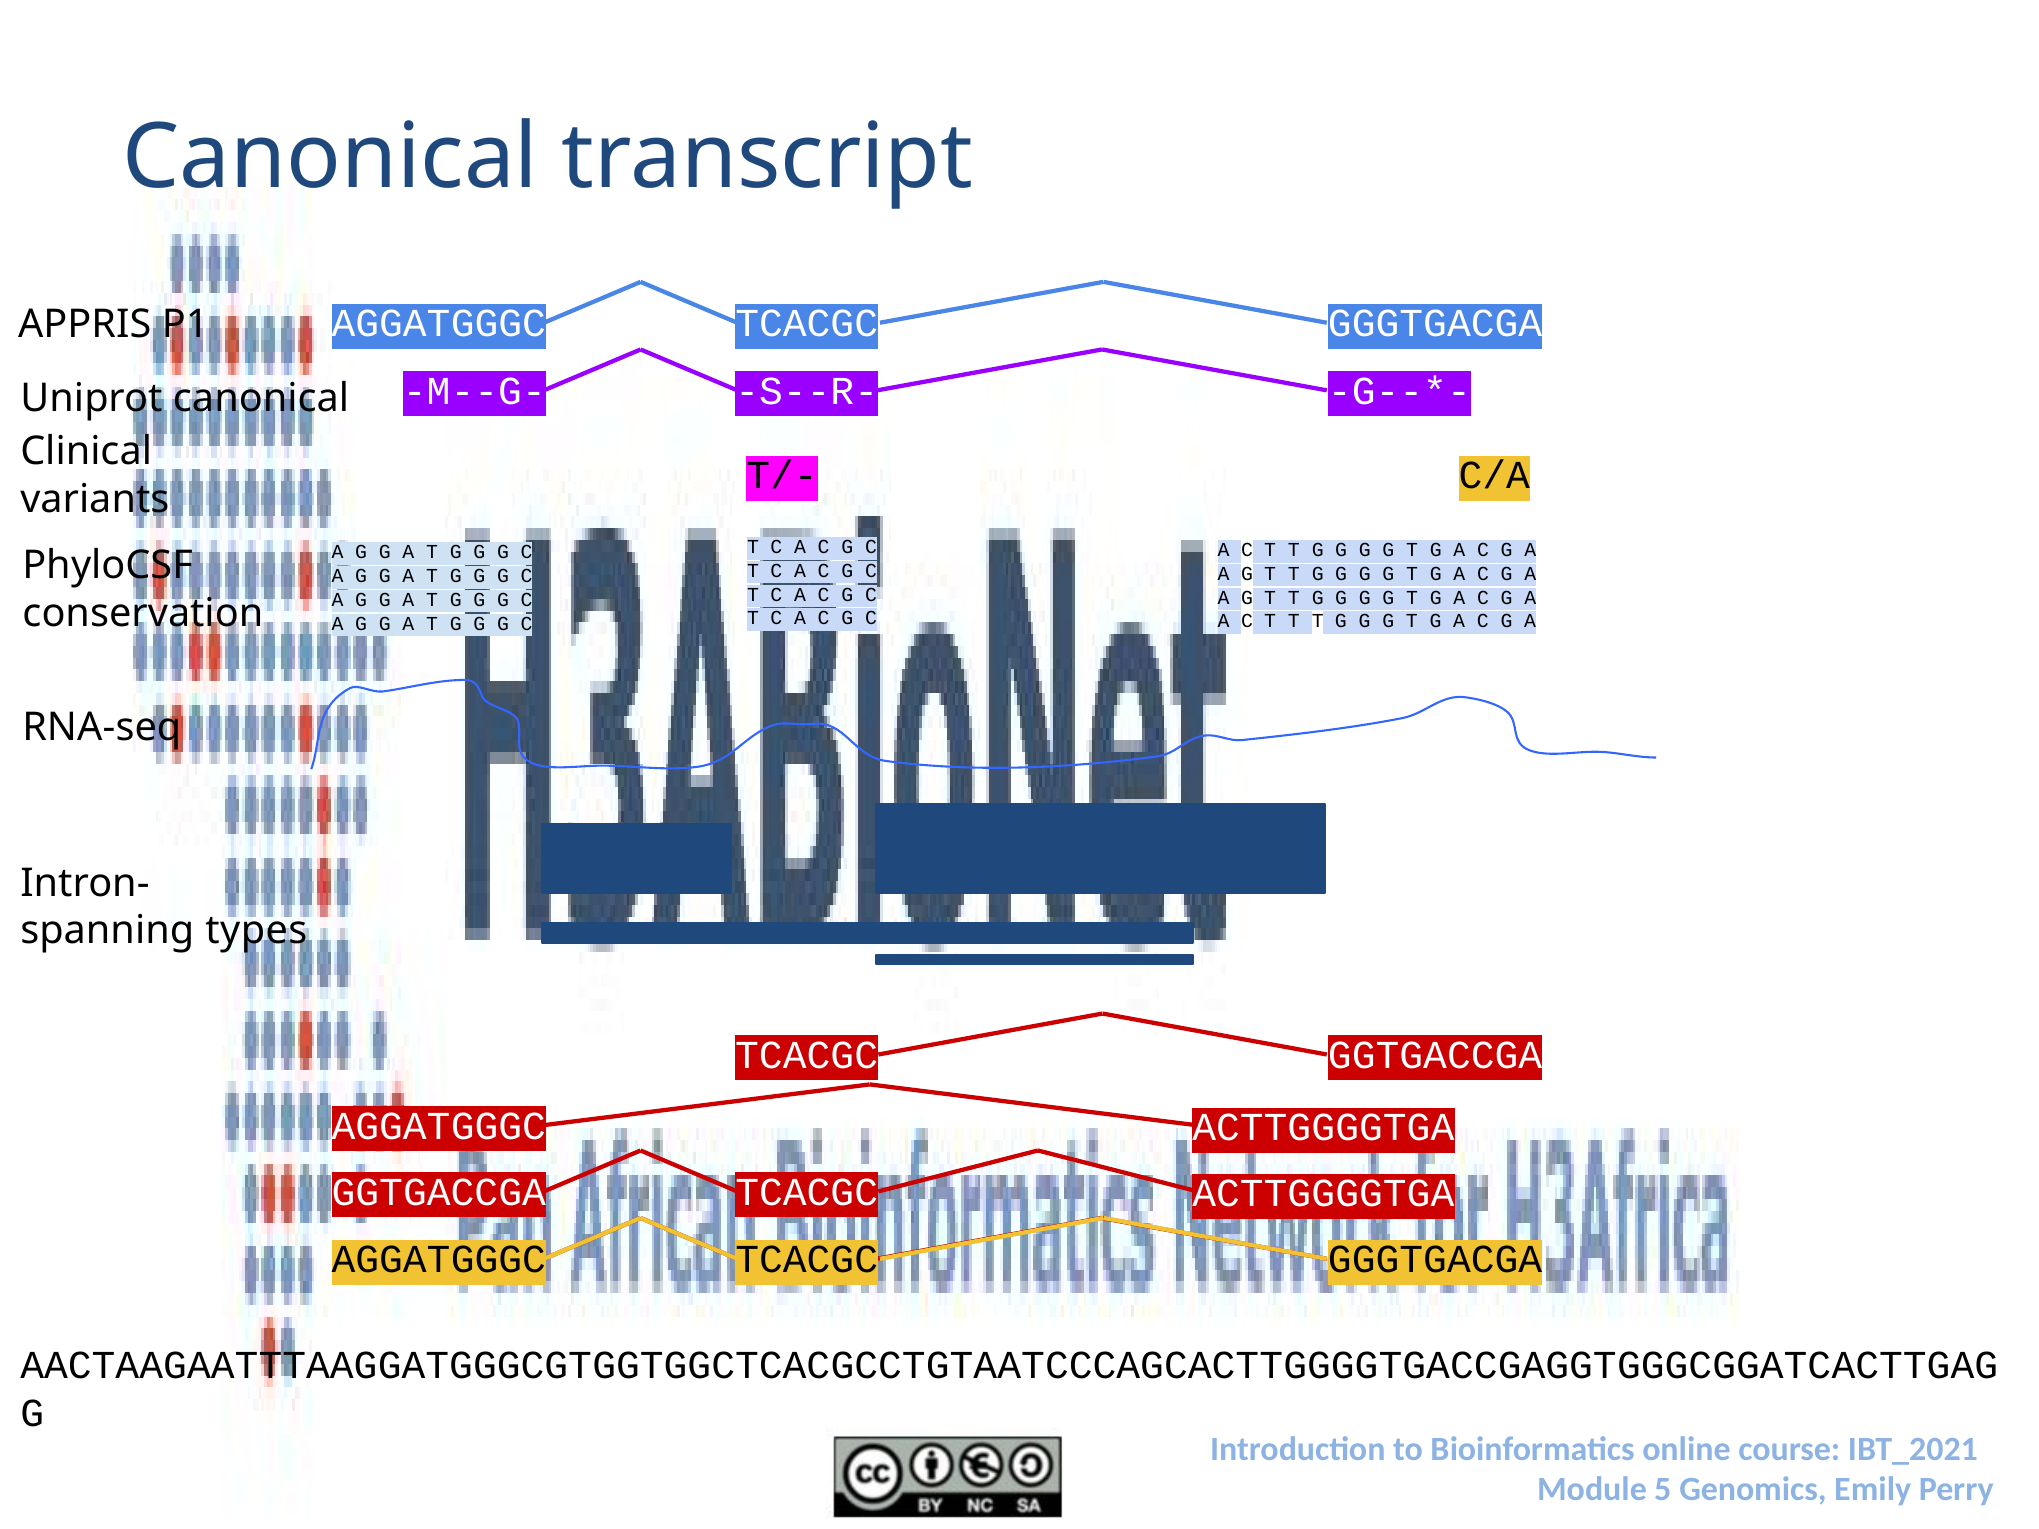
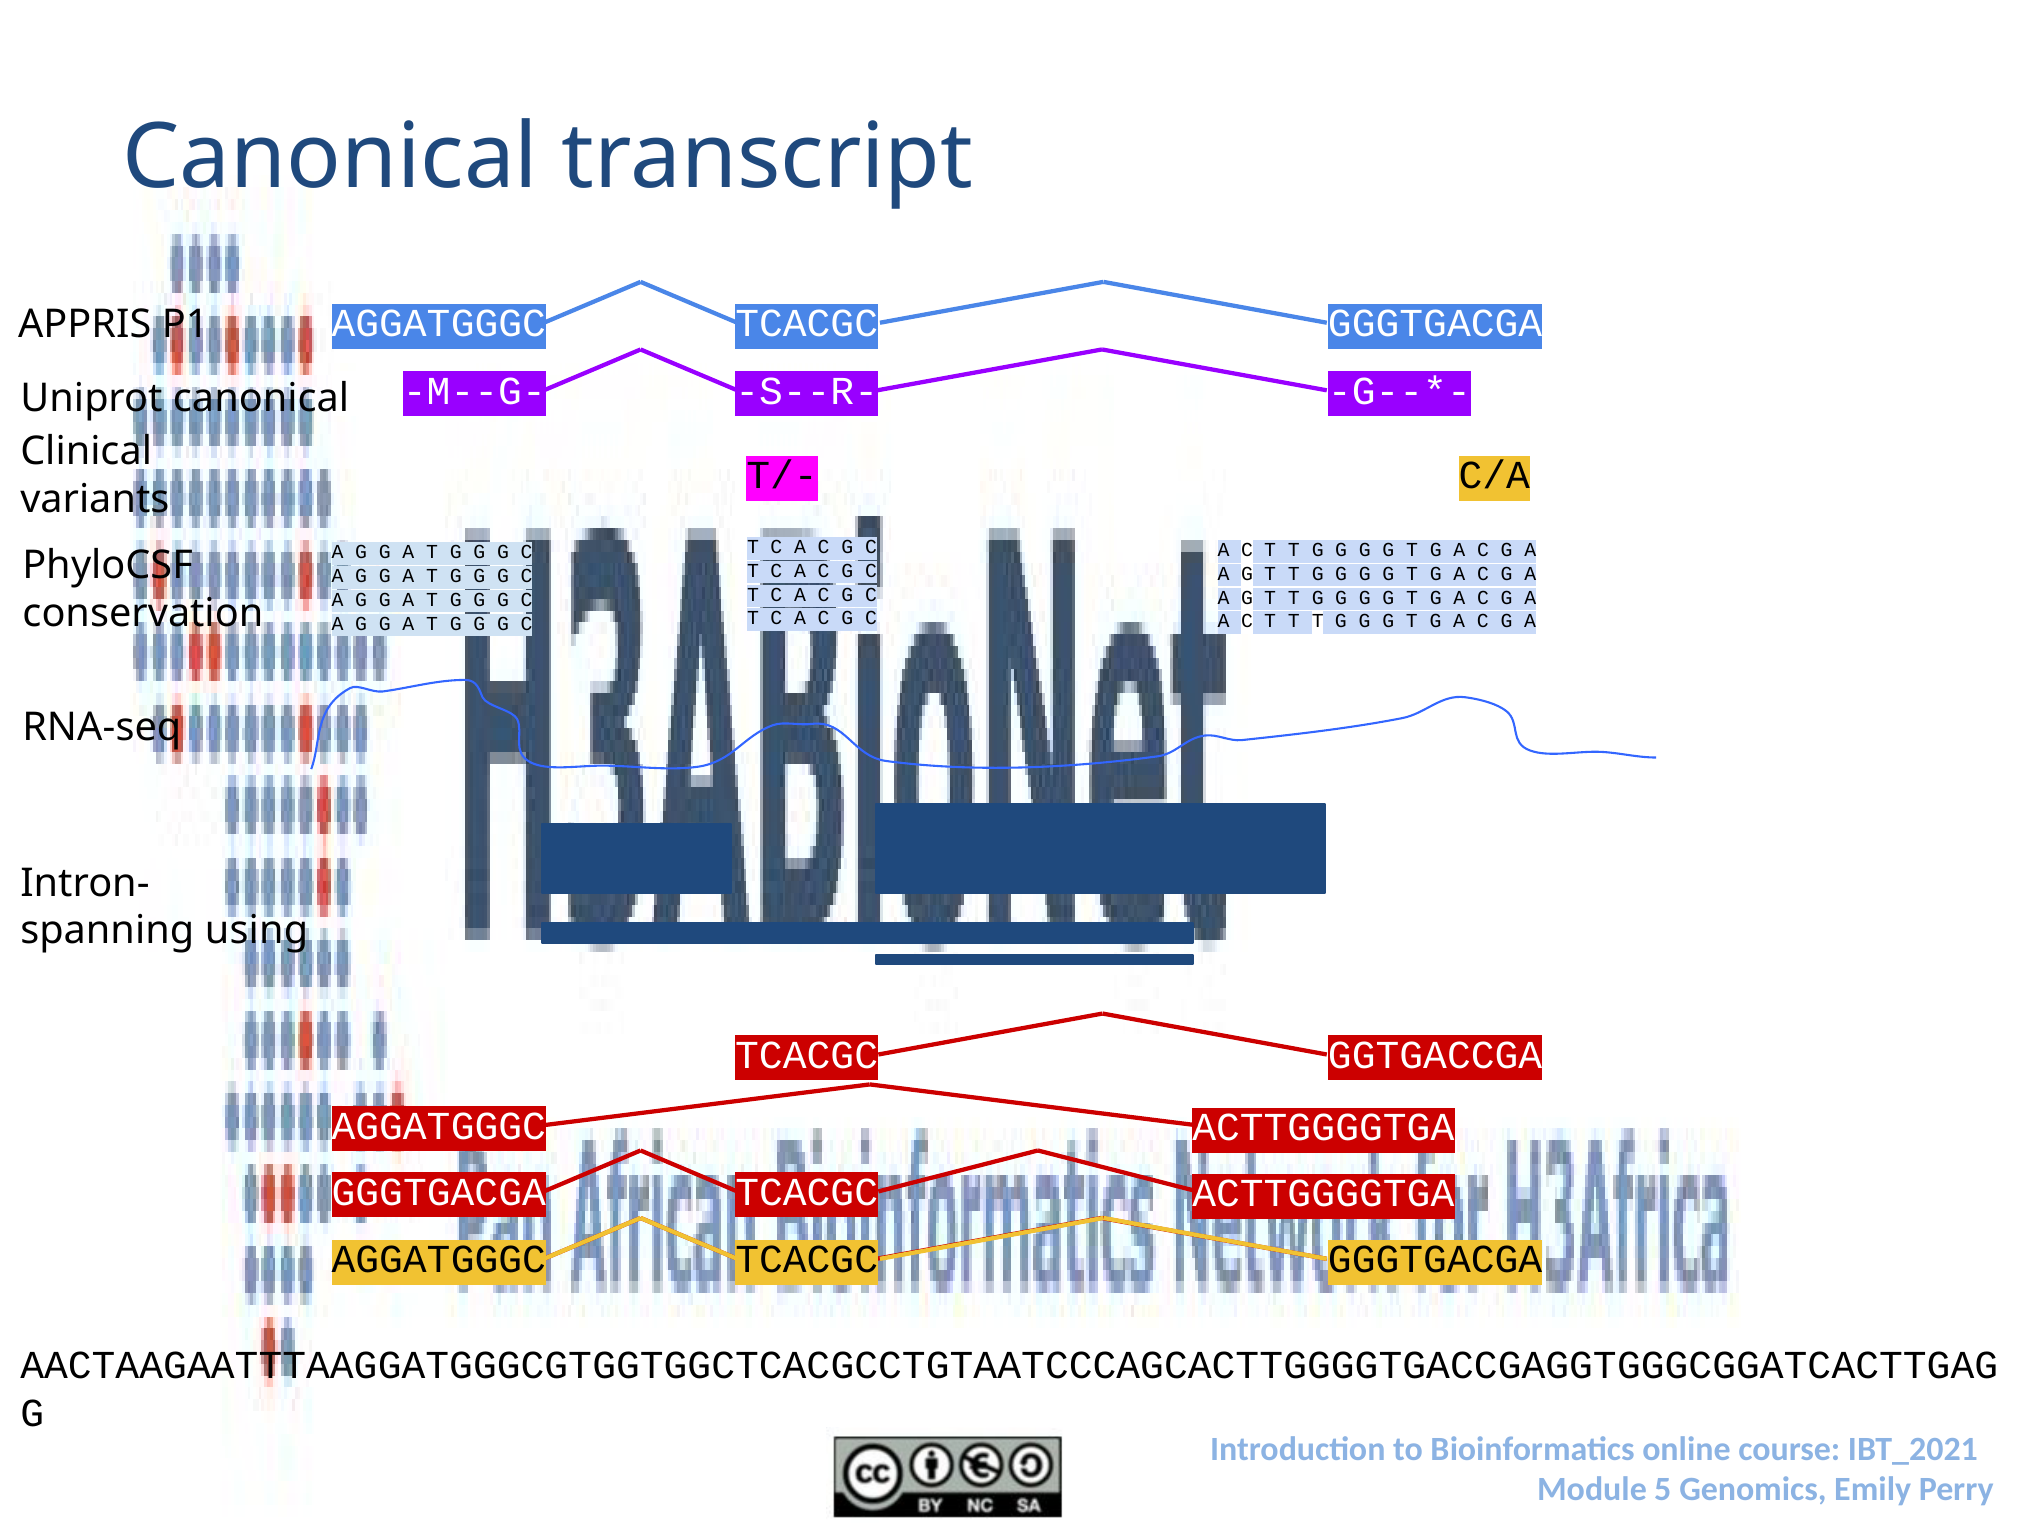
types: types -> using (257, 931)
GGTGACCGA: GGTGACCGA -> GGGTGACGA (439, 1192)
